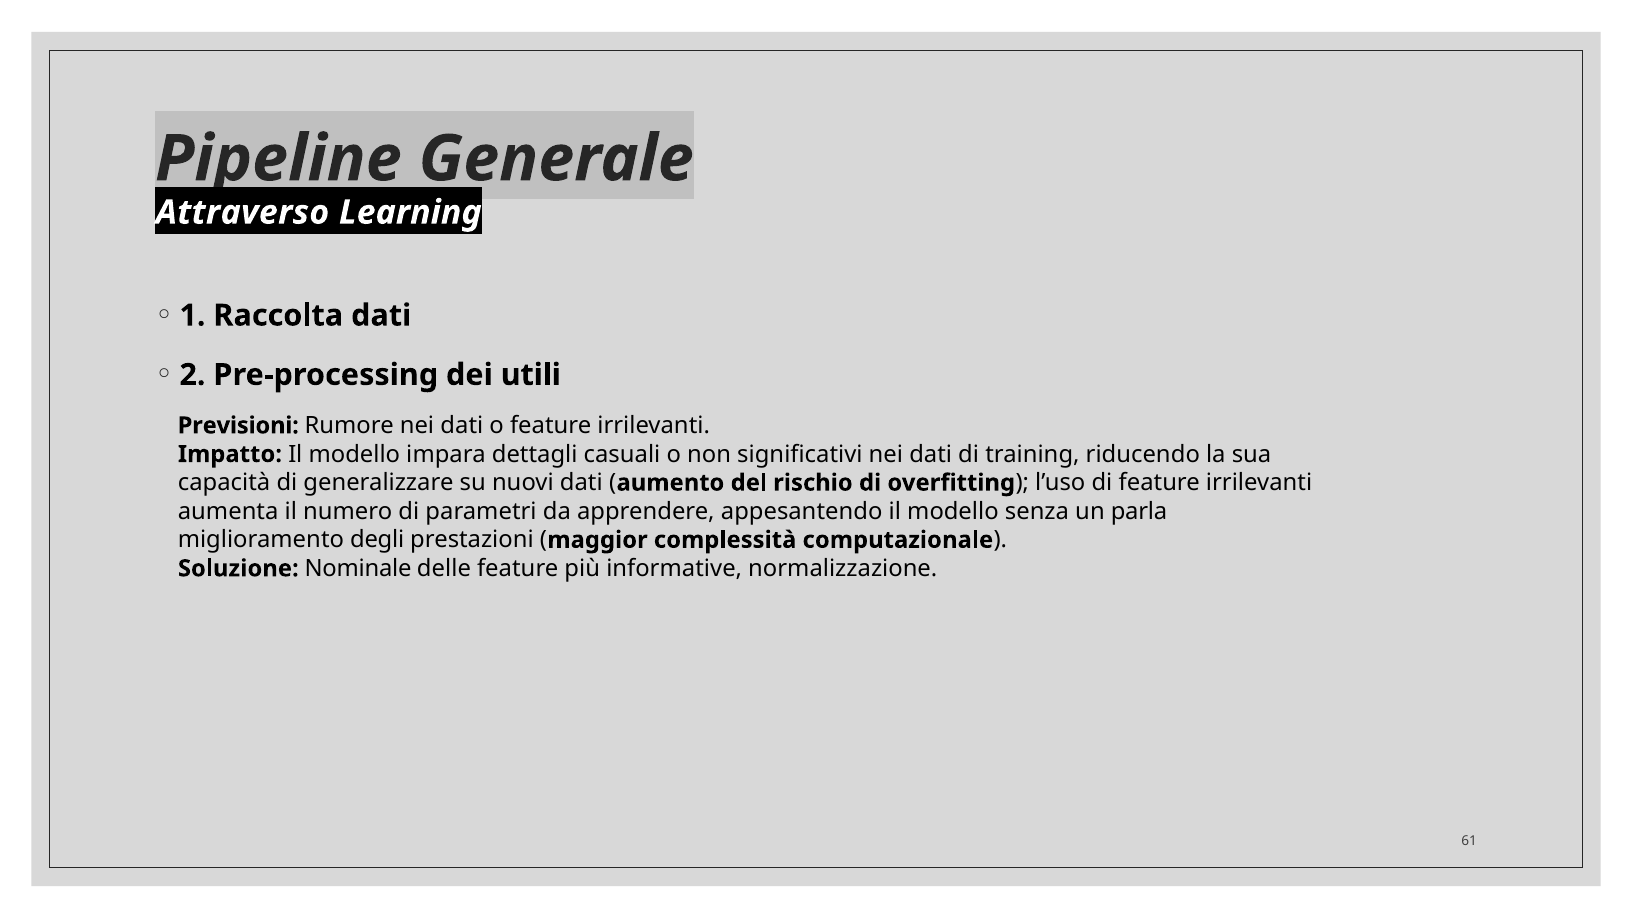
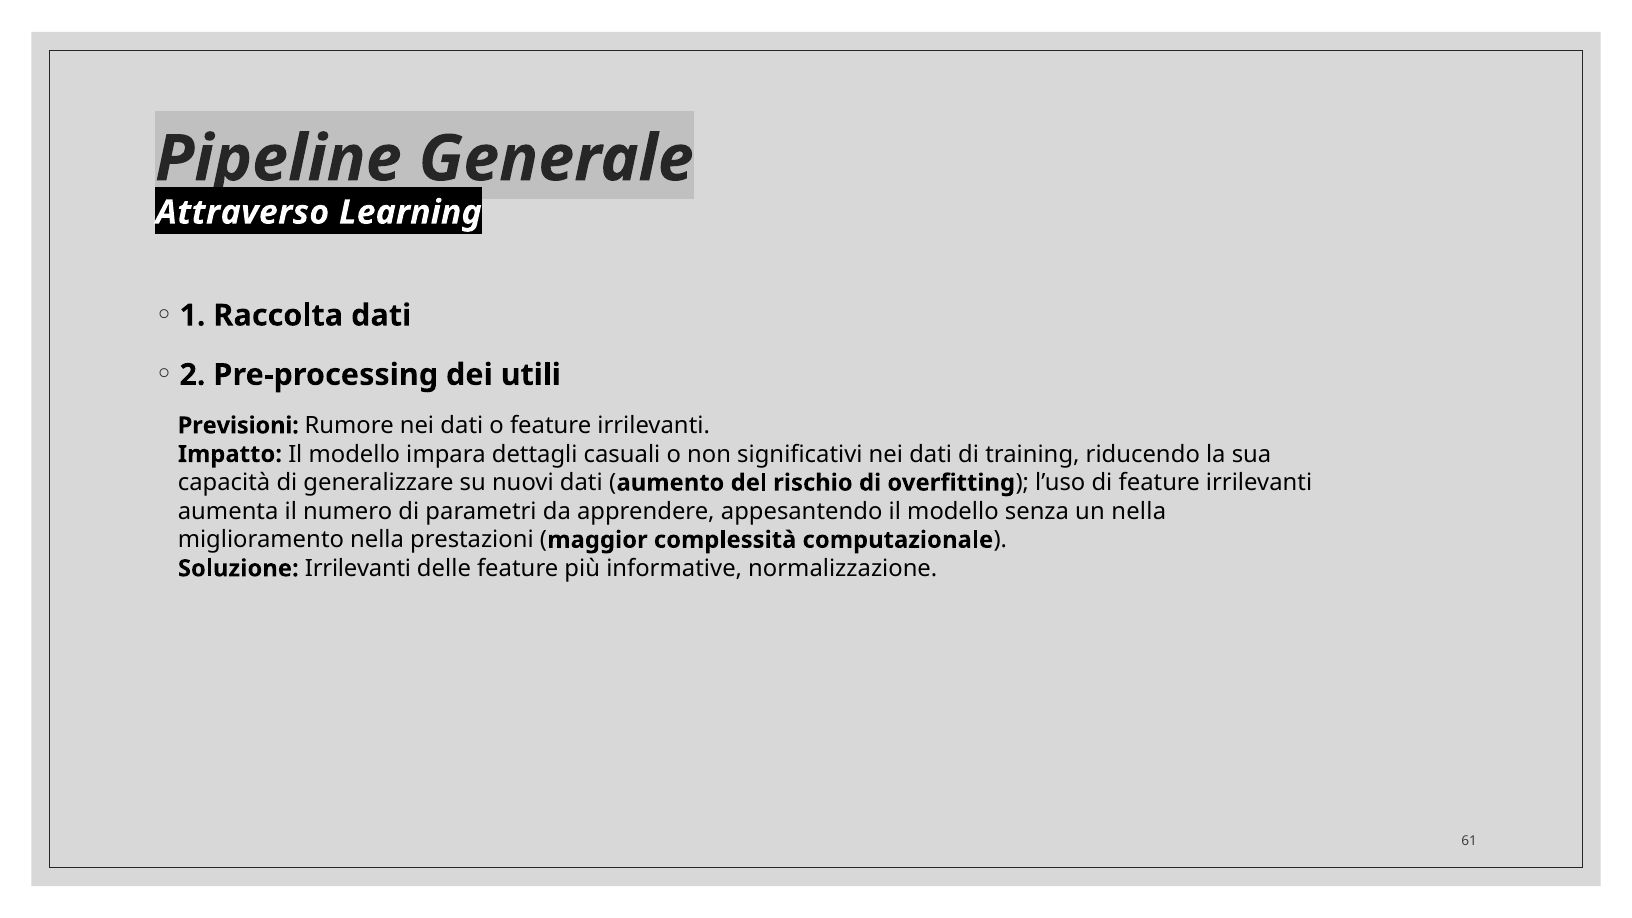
un parla: parla -> nella (1139, 511)
miglioramento degli: degli -> nella (377, 540)
Soluzione Nominale: Nominale -> Irrilevanti (358, 568)
